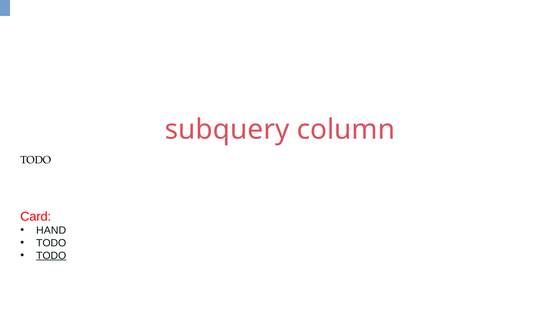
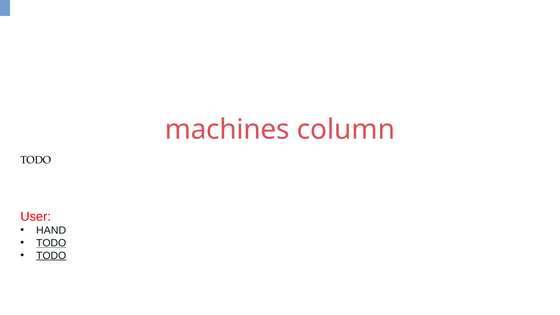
subquery: subquery -> machines (227, 130)
Card: Card -> User (36, 217)
TODO underline: none -> present (51, 243)
